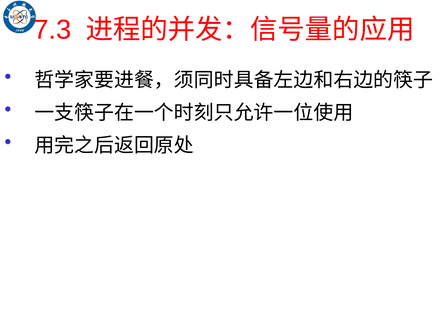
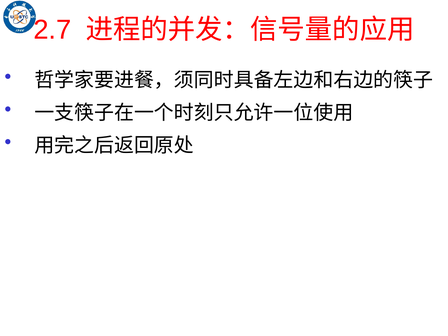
7.3: 7.3 -> 2.7 (52, 30)
